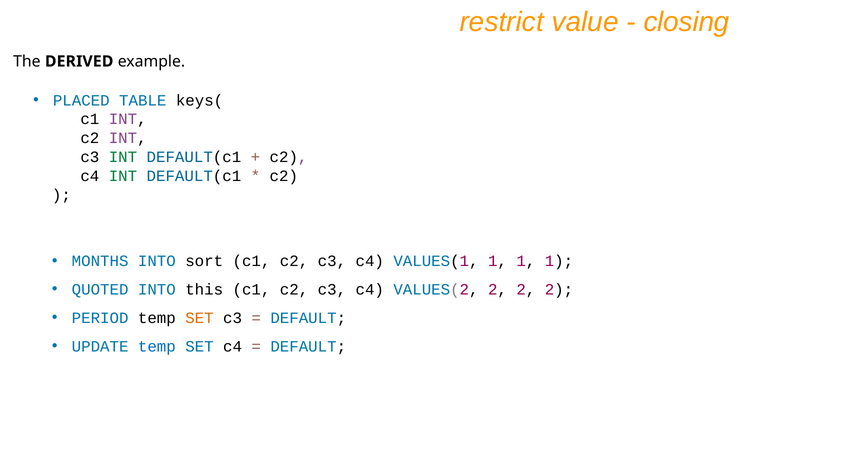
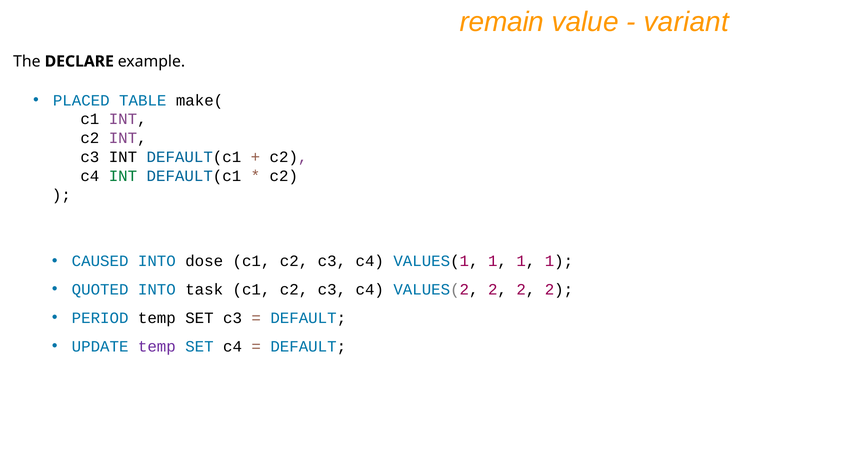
restrict: restrict -> remain (502, 22)
closing: closing -> variant (686, 22)
DERIVED: DERIVED -> DECLARE (79, 61)
keys(: keys( -> make( (200, 100)
INT colour: green -> black (123, 157)
MONTHS: MONTHS -> CAUSED (100, 261)
sort: sort -> dose (204, 261)
this: this -> task (204, 290)
SET colour: orange -> black (199, 318)
temp colour: blue -> purple (157, 346)
